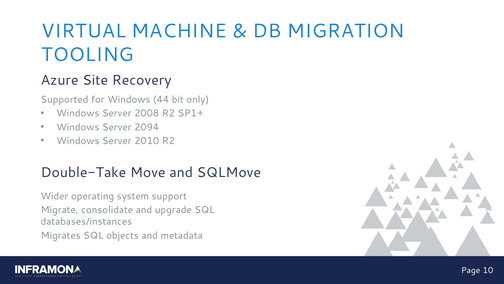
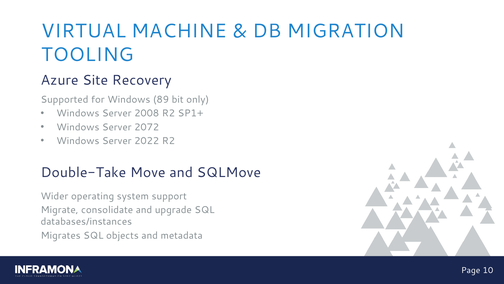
44: 44 -> 89 (161, 99)
2094: 2094 -> 2072 (147, 127)
2010: 2010 -> 2022 (147, 141)
